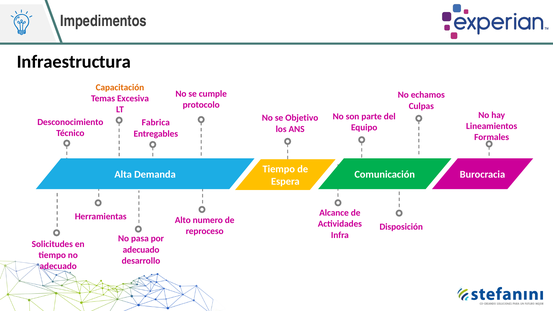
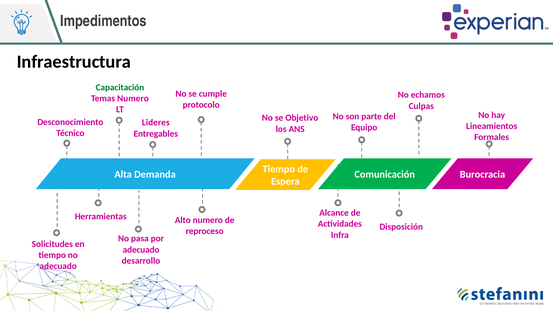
Capacitación colour: orange -> green (120, 88)
Temas Excesiva: Excesiva -> Numero (133, 99)
Fabrica: Fabrica -> Lideres (156, 123)
